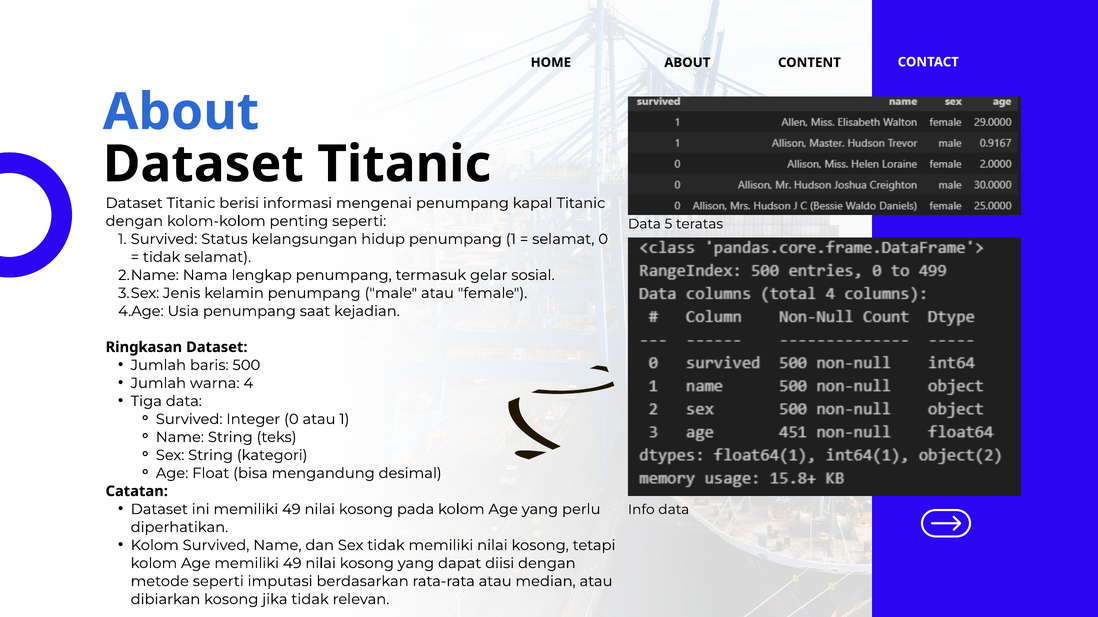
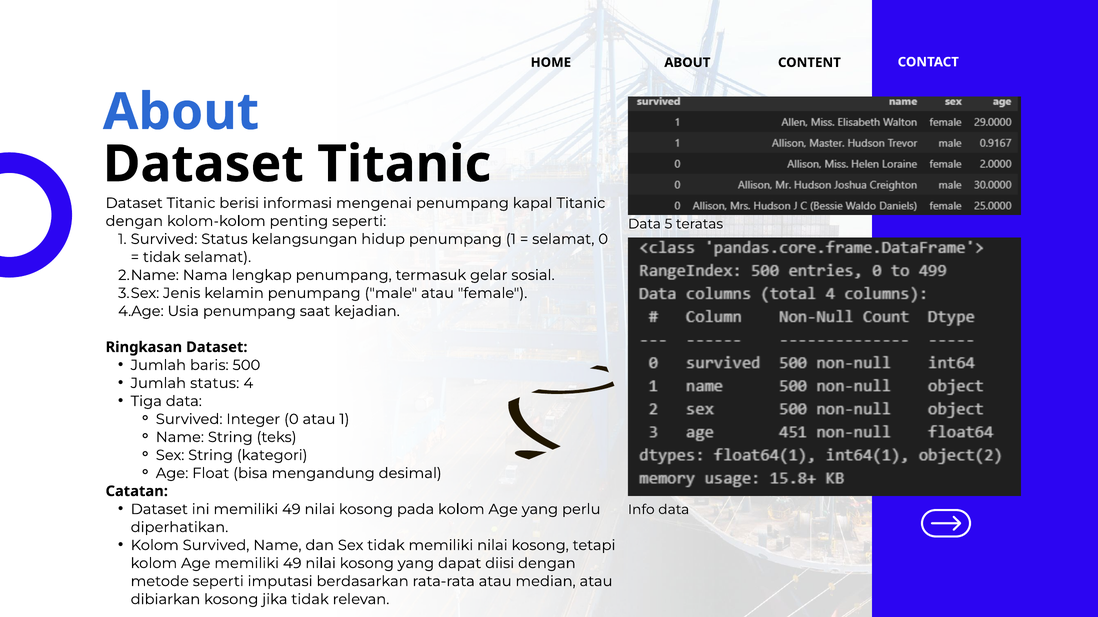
Jumlah warna: warna -> status (215, 384)
